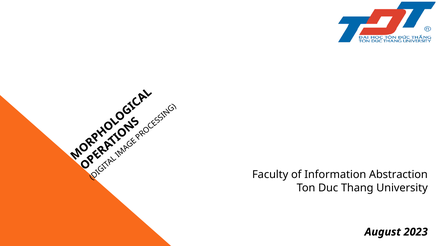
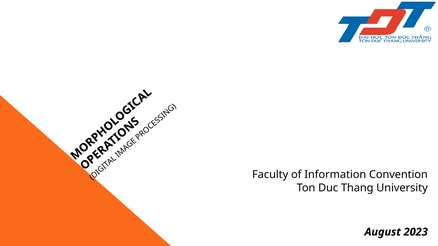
Abstraction: Abstraction -> Convention (398, 175)
